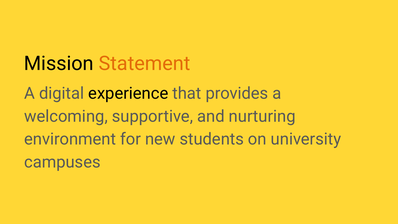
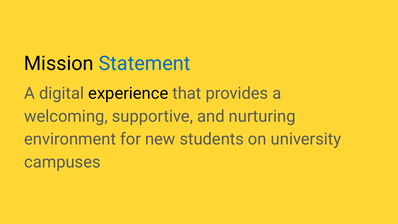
Statement colour: orange -> blue (144, 63)
